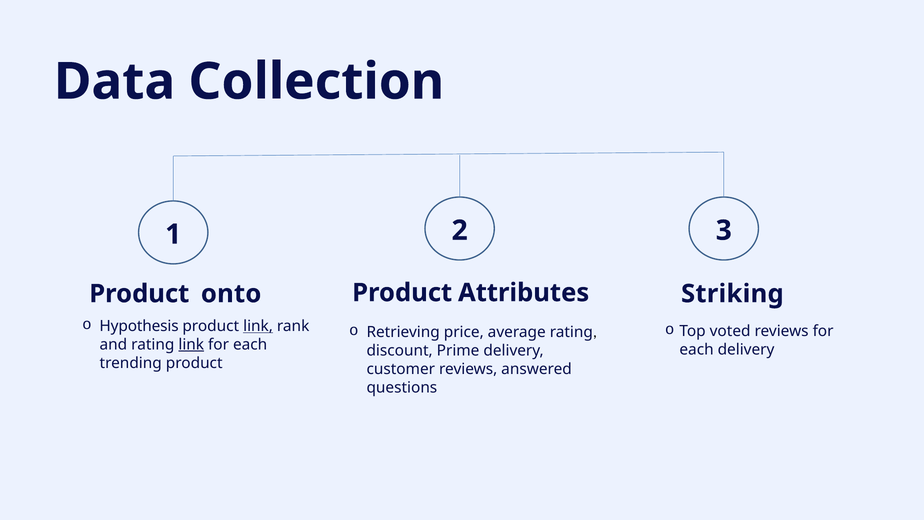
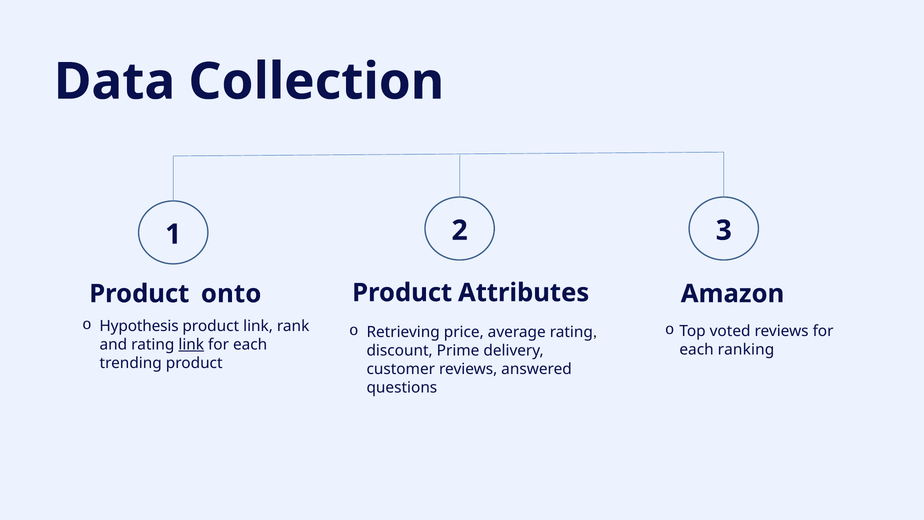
Attributes Striking: Striking -> Amazon (733, 294)
link underline: present -> none (258, 326)
each delivery: delivery -> ranking (746, 350)
